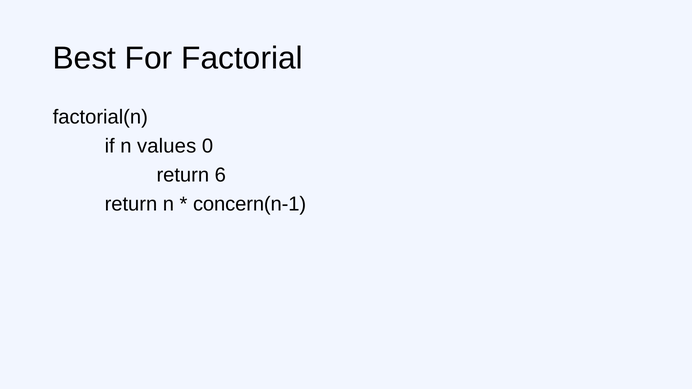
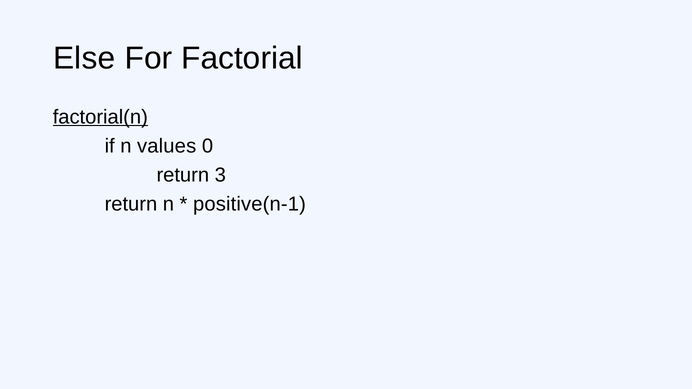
Best: Best -> Else (84, 58)
factorial(n underline: none -> present (100, 117)
6: 6 -> 3 (220, 175)
concern(n-1: concern(n-1 -> positive(n-1 (249, 204)
